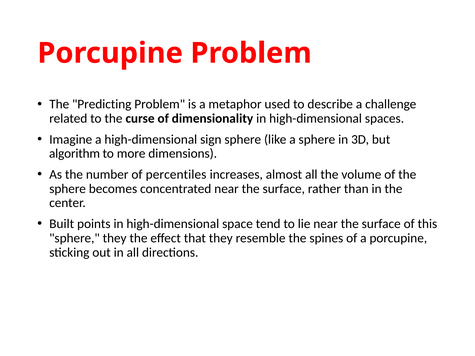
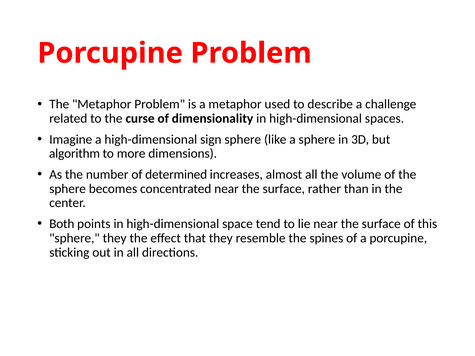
The Predicting: Predicting -> Metaphor (102, 104)
percentiles: percentiles -> determined (176, 175)
Built: Built -> Both (62, 224)
